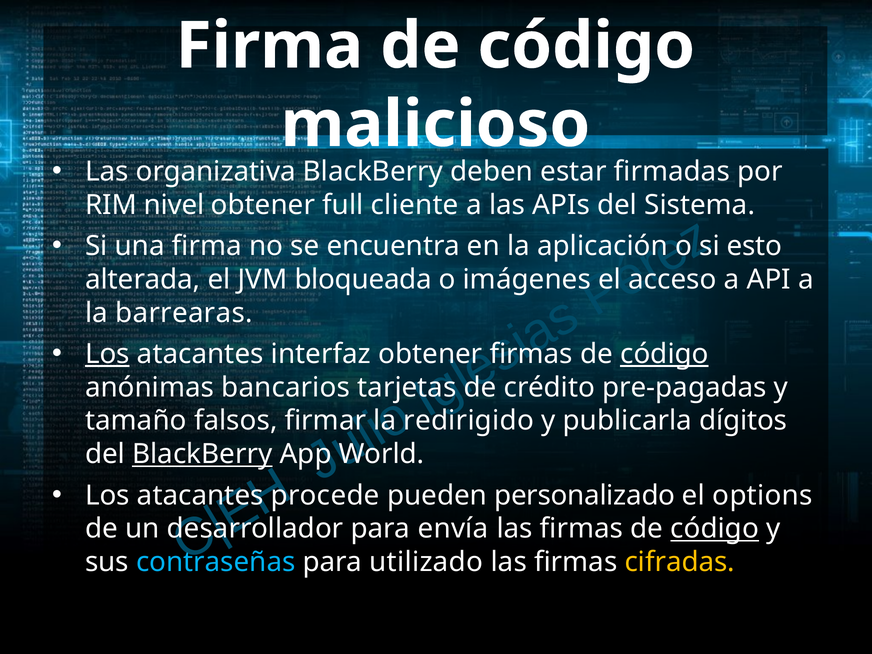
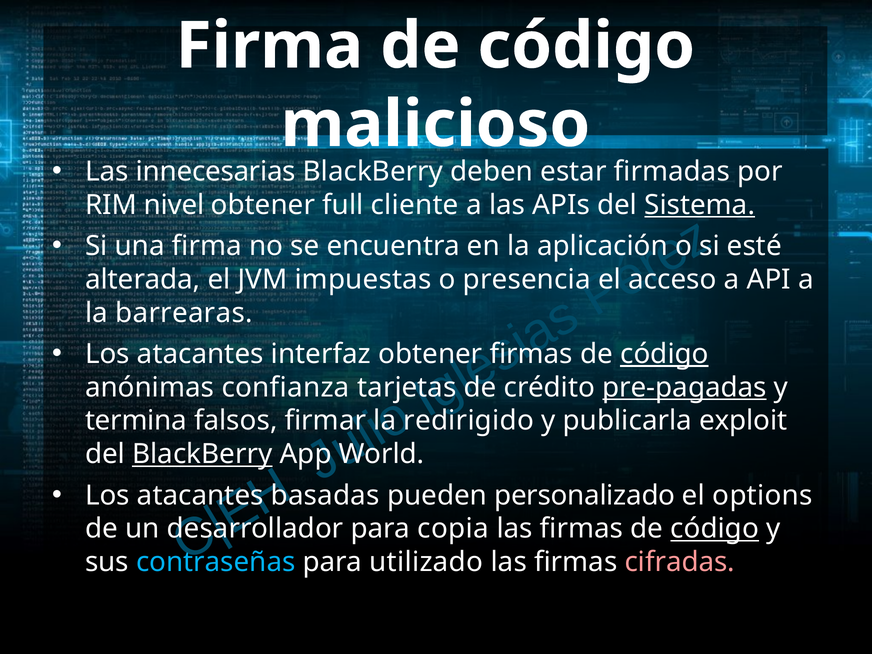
organizativa: organizativa -> innecesarias (216, 171)
Sistema underline: none -> present (700, 205)
esto: esto -> esté (754, 246)
bloqueada: bloqueada -> impuestas (363, 279)
imágenes: imágenes -> presencia (527, 279)
Los underline: present -> none (107, 354)
bancarios: bancarios -> confianza (286, 387)
pre-pagadas underline: none -> present (684, 387)
tamaño: tamaño -> termina (136, 421)
dígitos: dígitos -> exploit (743, 421)
procede: procede -> basadas (325, 495)
envía: envía -> copia (453, 529)
cifradas colour: yellow -> pink (680, 562)
